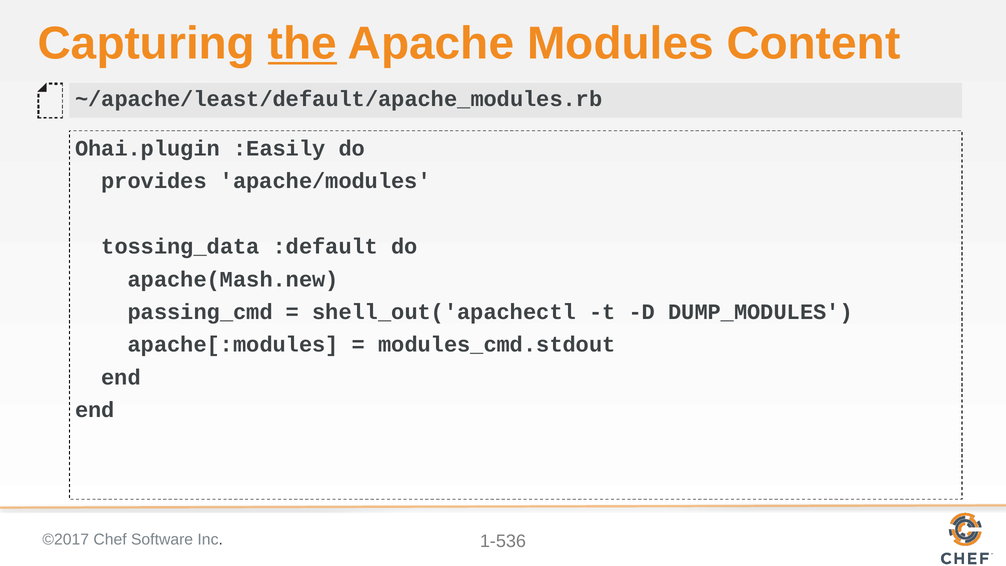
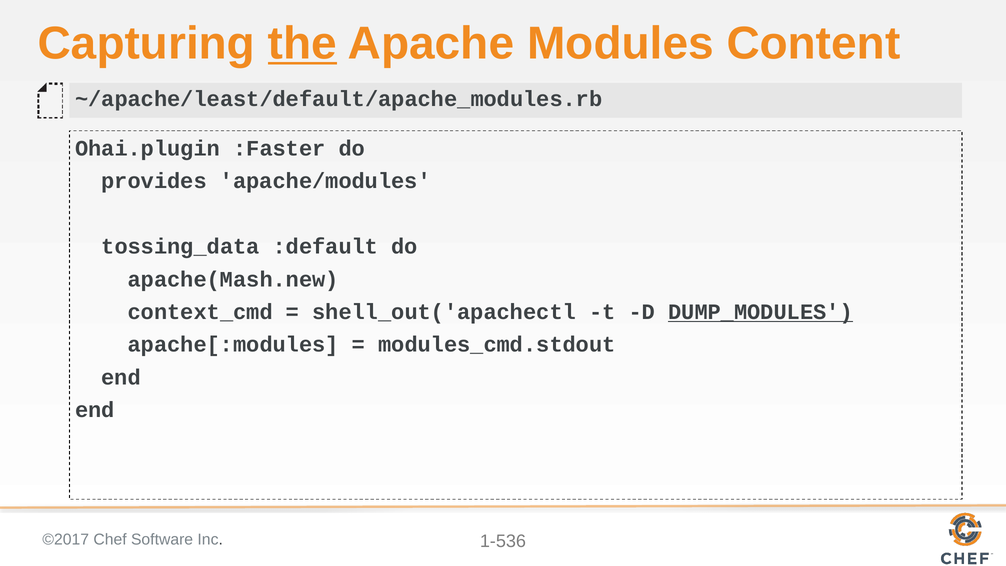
:Easily: :Easily -> :Faster (279, 148)
passing_cmd: passing_cmd -> context_cmd (200, 312)
DUMP_MODULES underline: none -> present (760, 312)
